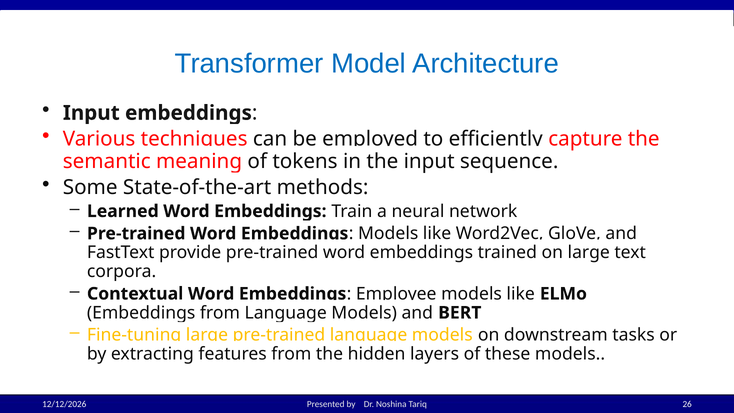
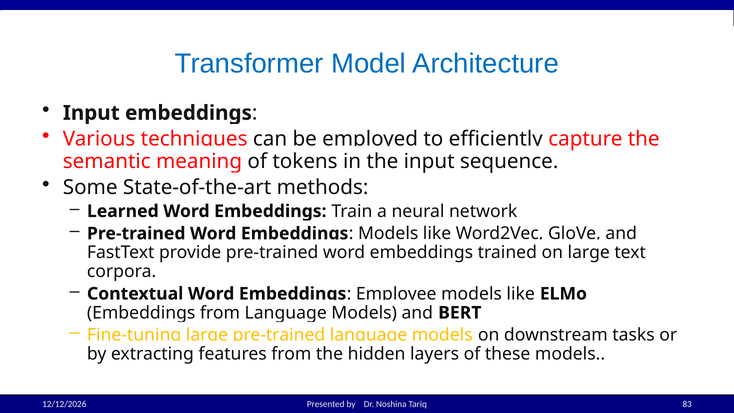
26: 26 -> 83 (687, 404)
